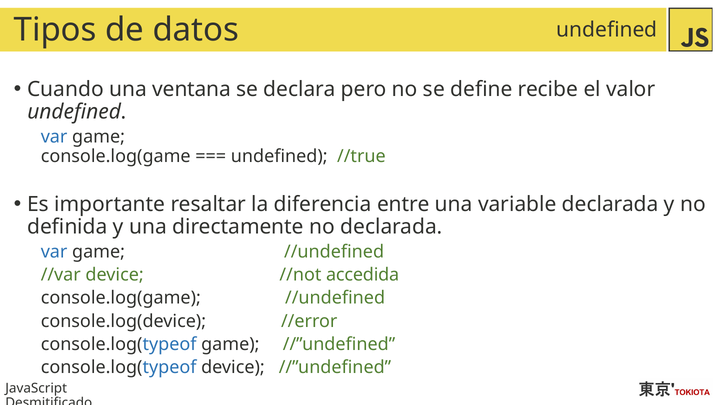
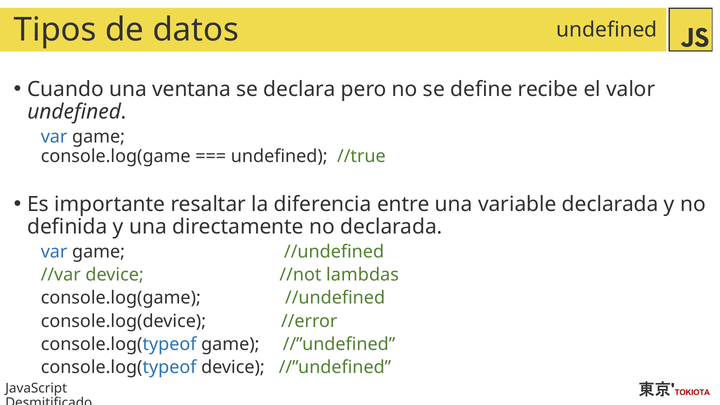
accedida: accedida -> lambdas (363, 275)
